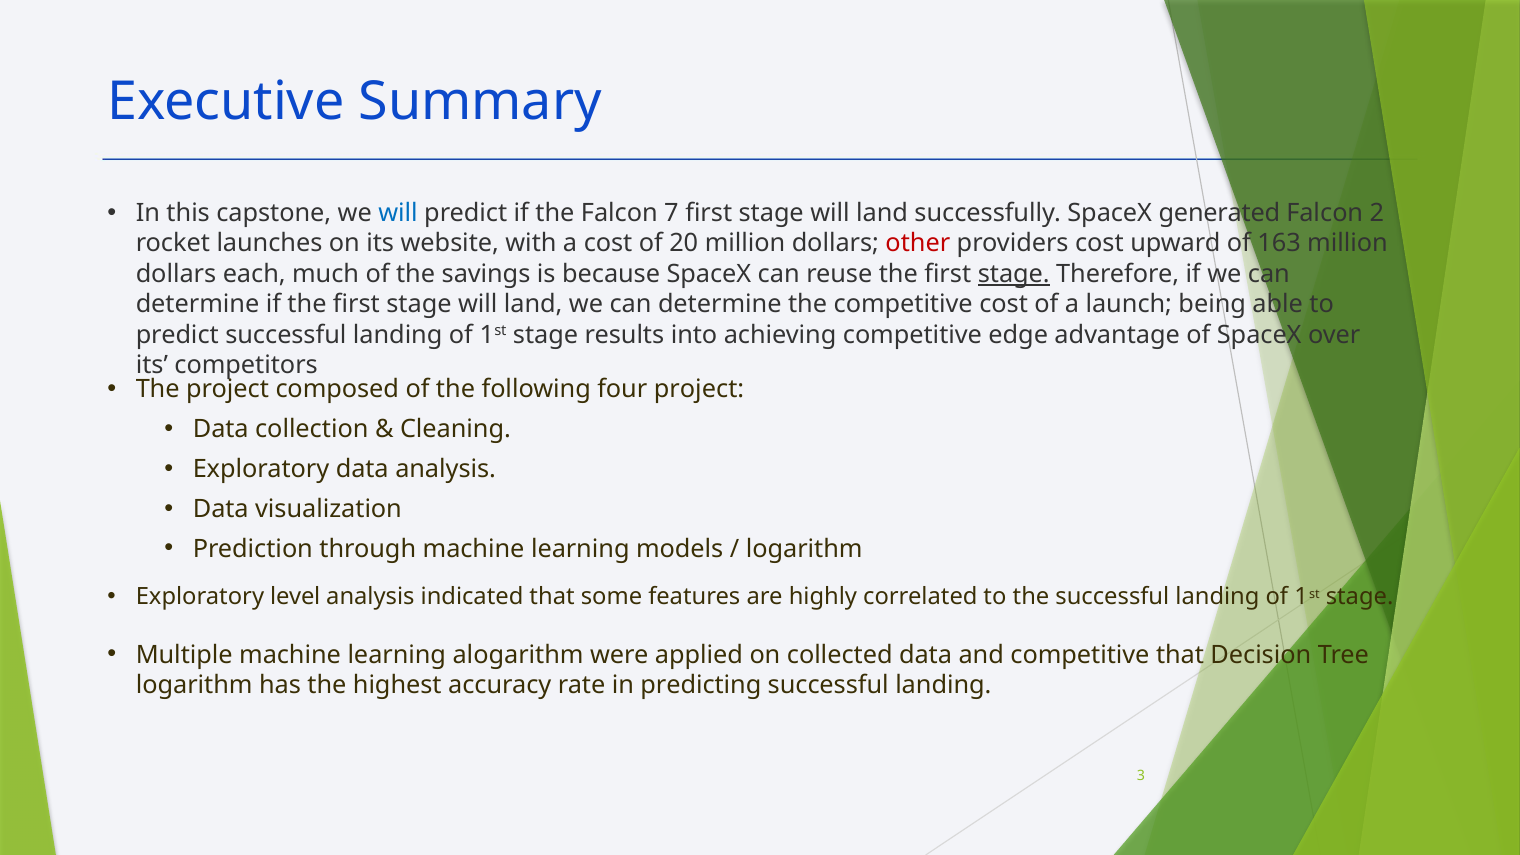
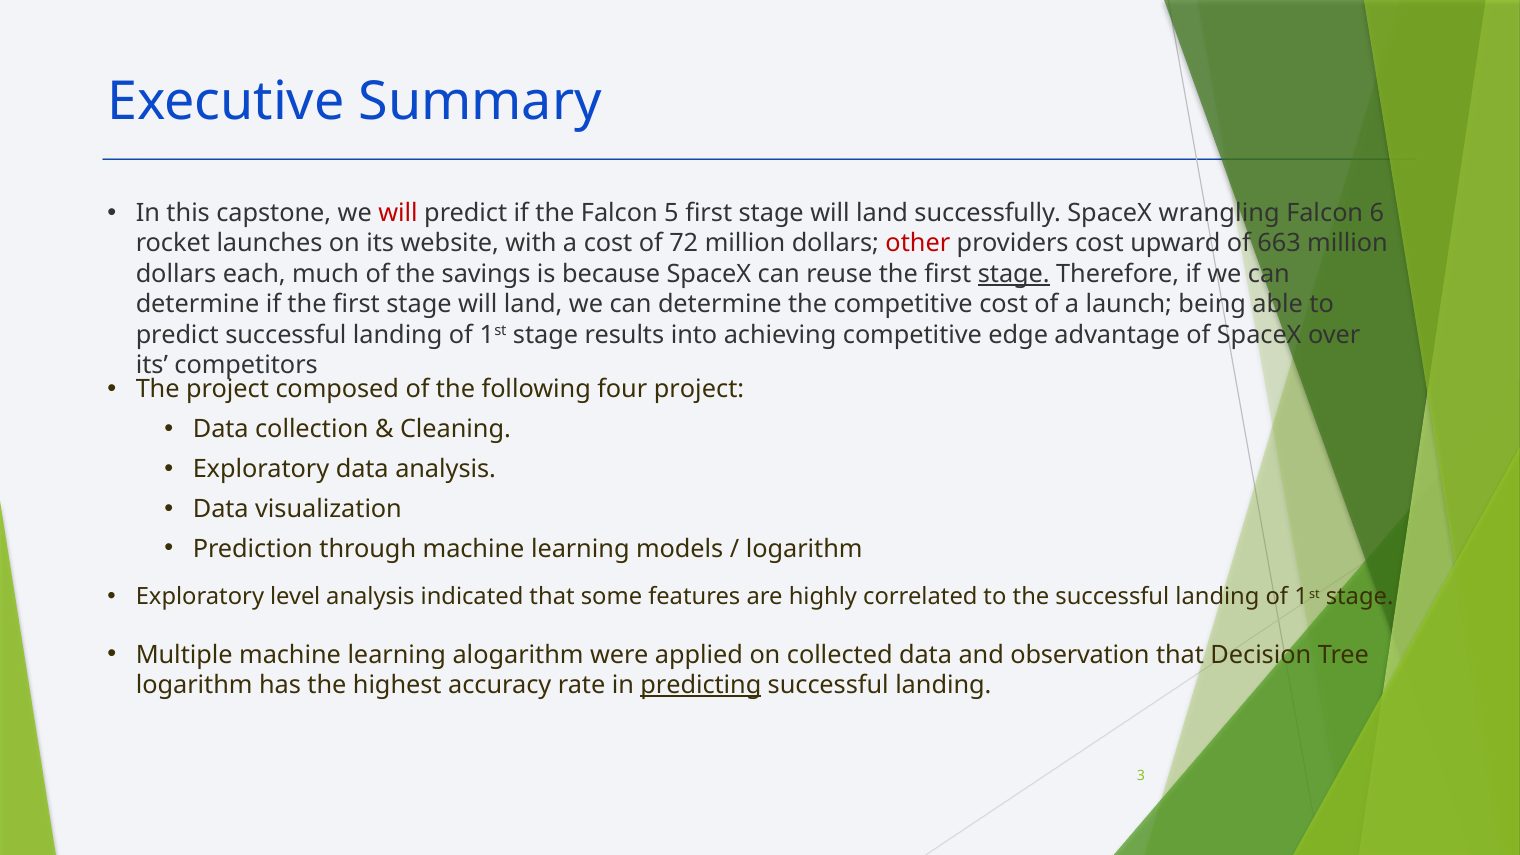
will colour: blue -> red (398, 213)
7: 7 -> 5 (671, 213)
generated: generated -> wrangling (1219, 213)
2: 2 -> 6 (1377, 213)
20: 20 -> 72 (684, 244)
163: 163 -> 663 (1279, 244)
and competitive: competitive -> observation (1080, 655)
predicting underline: none -> present (701, 685)
